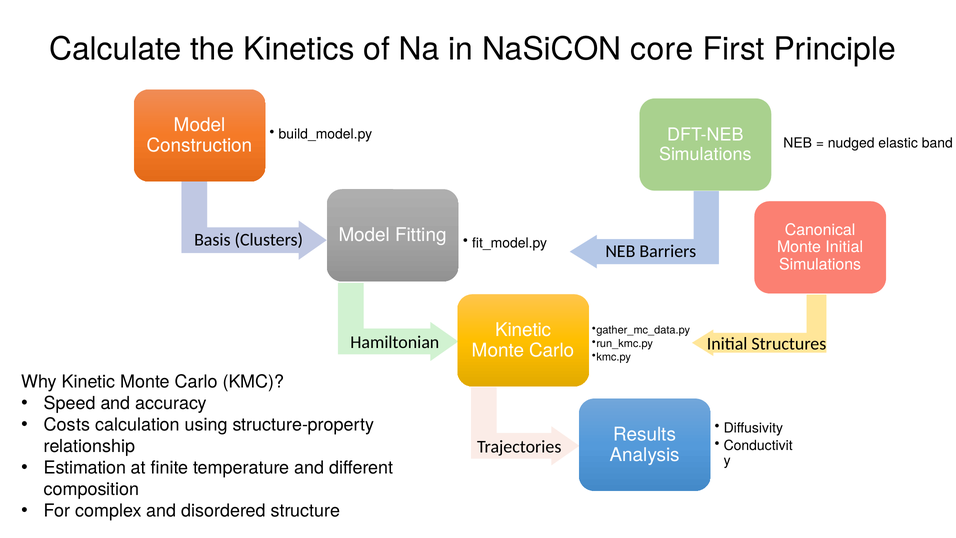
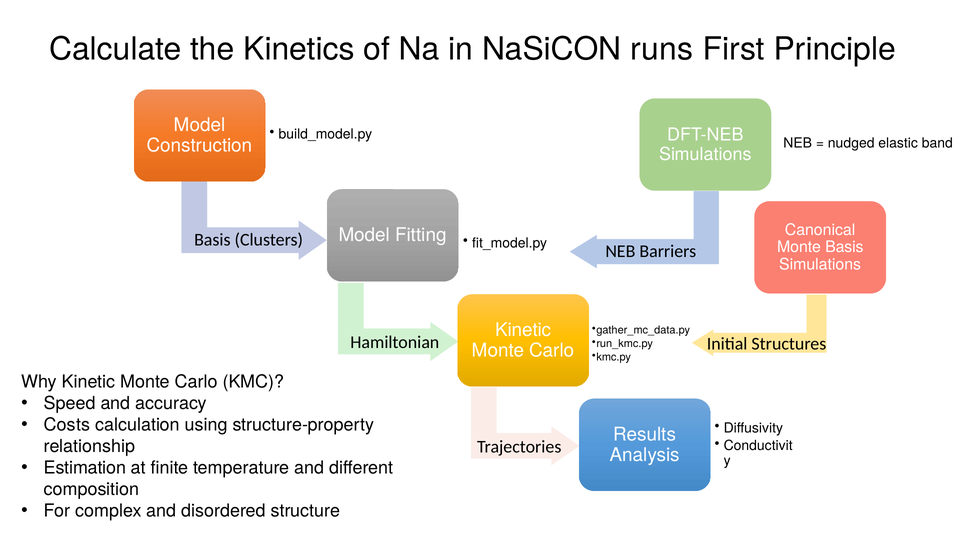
core: core -> runs (662, 49)
Monte Initial: Initial -> Basis (844, 247)
